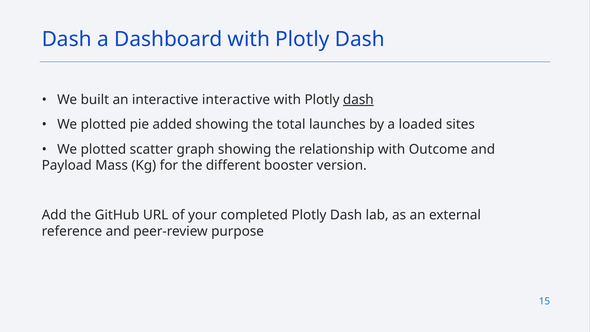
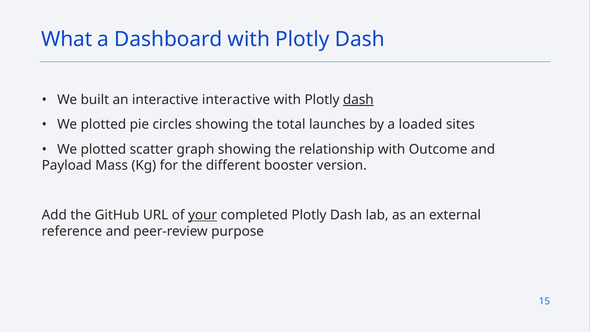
Dash: Dash -> What (67, 39)
added: added -> circles (172, 124)
your underline: none -> present (203, 215)
